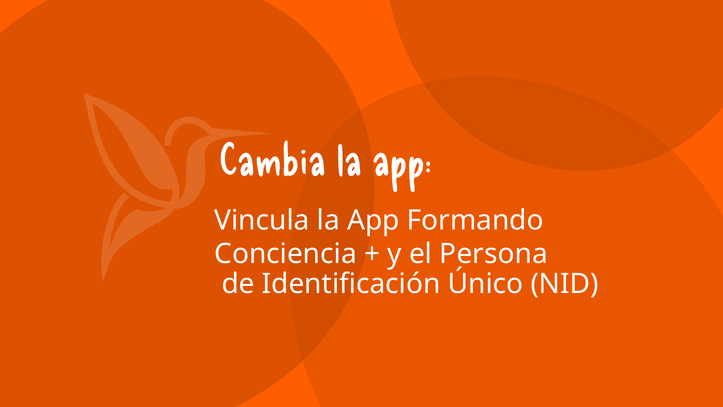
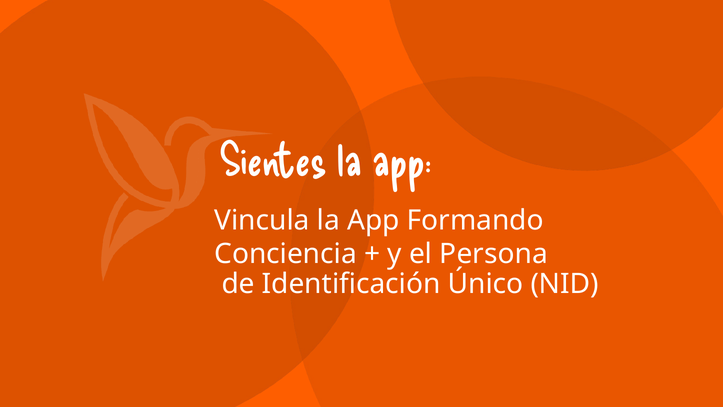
Cambia: Cambia -> Sientes (273, 161)
